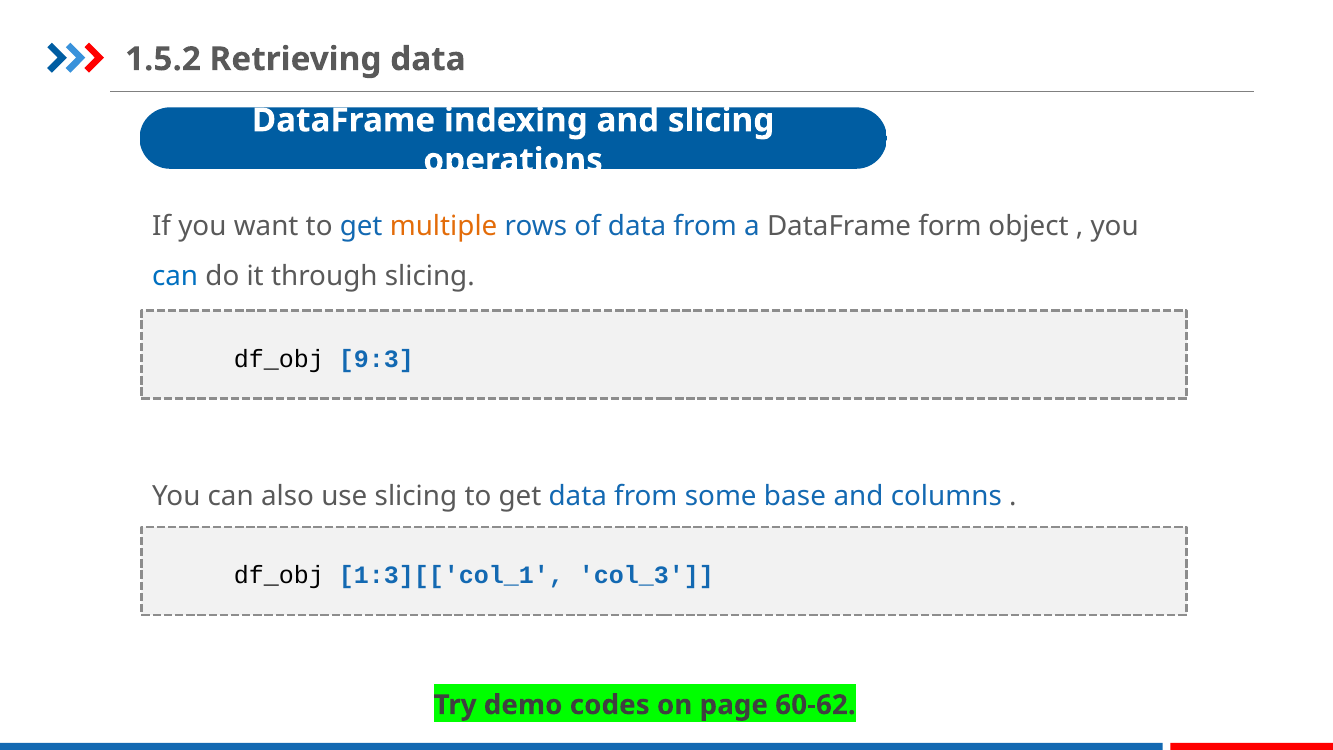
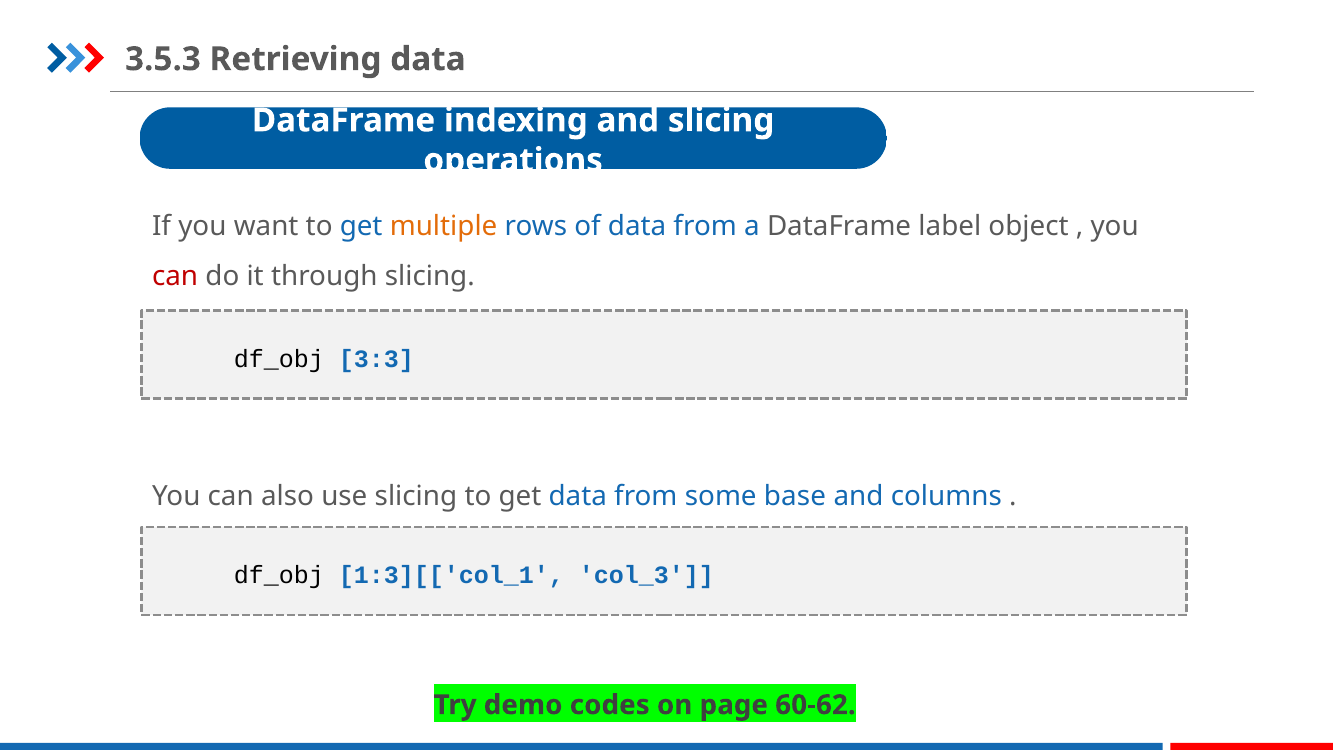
1.5.2: 1.5.2 -> 3.5.3 (163, 59)
form: form -> label (950, 226)
can colour: blue -> red (175, 276)
9:3: 9:3 -> 3:3 (376, 359)
